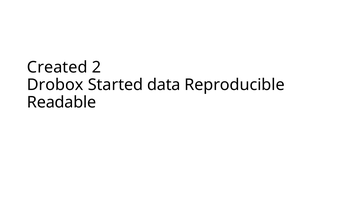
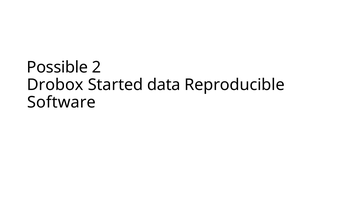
Created: Created -> Possible (57, 68)
Readable: Readable -> Software (61, 103)
